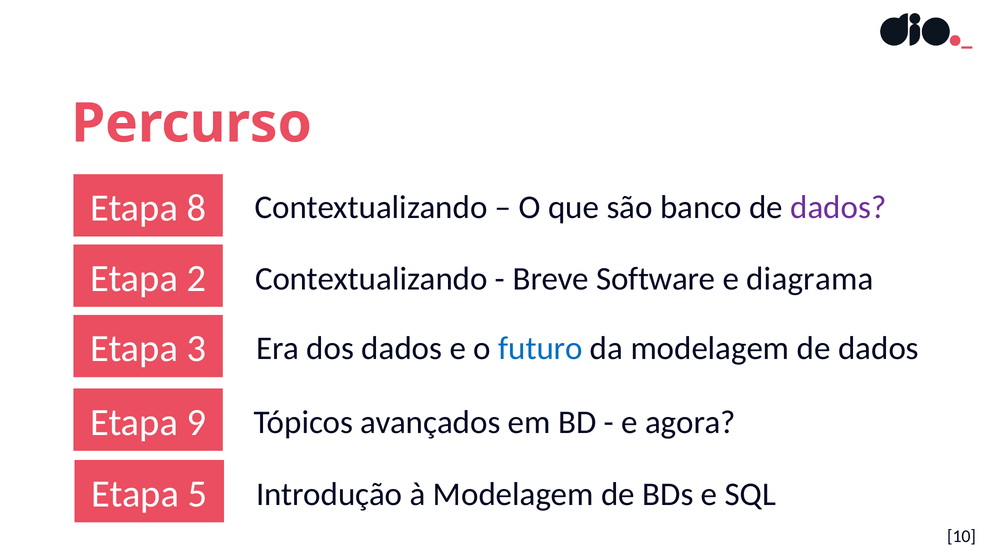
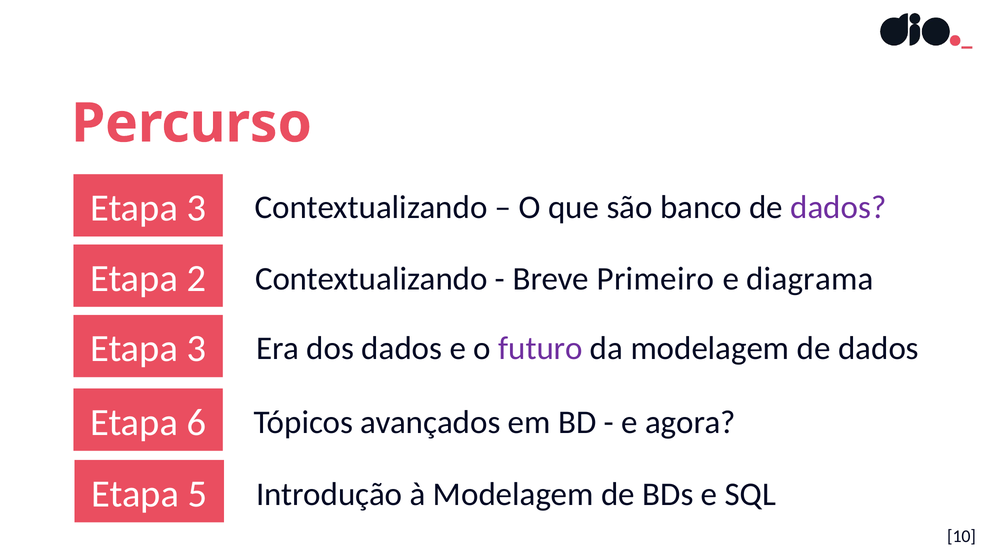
8: 8 -> 3 (196, 208)
Software: Software -> Primeiro (656, 279)
futuro colour: blue -> purple (540, 348)
9: 9 -> 6 (196, 422)
